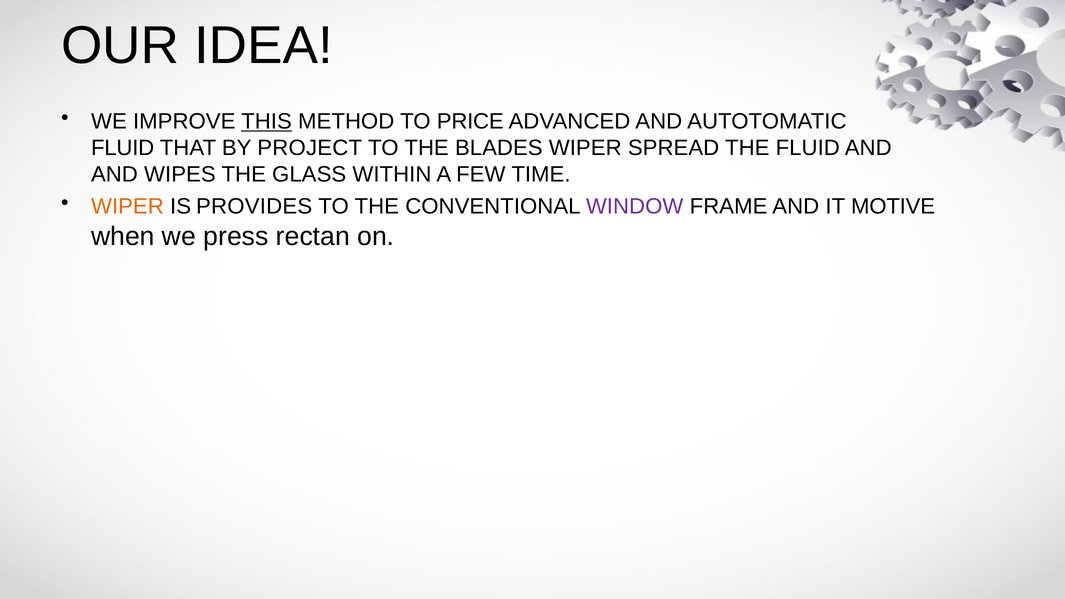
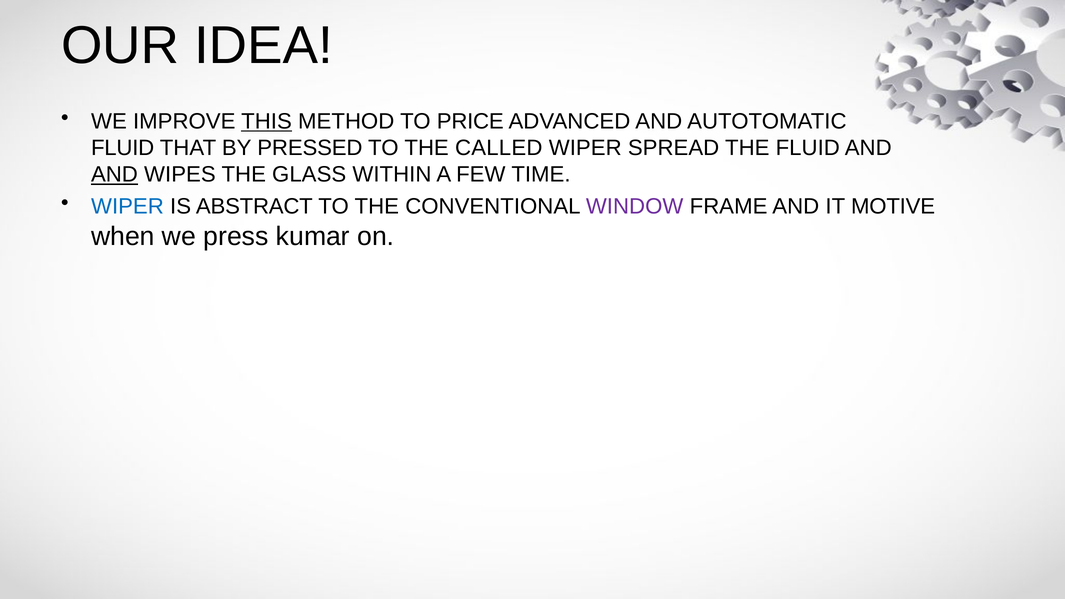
PROJECT: PROJECT -> PRESSED (310, 148)
BLADES: BLADES -> CALLED (499, 148)
AND underline: none -> present (114, 175)
WIPER colour: orange -> blue (127, 207)
PROVIDES: PROVIDES -> ABSTRACT (254, 207)
rectan: rectan -> kumar (313, 236)
